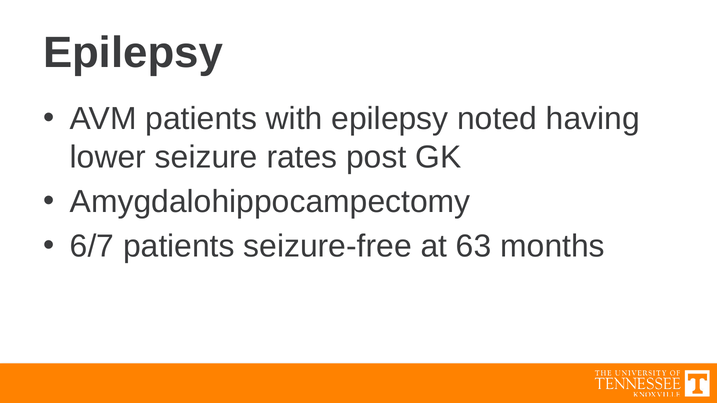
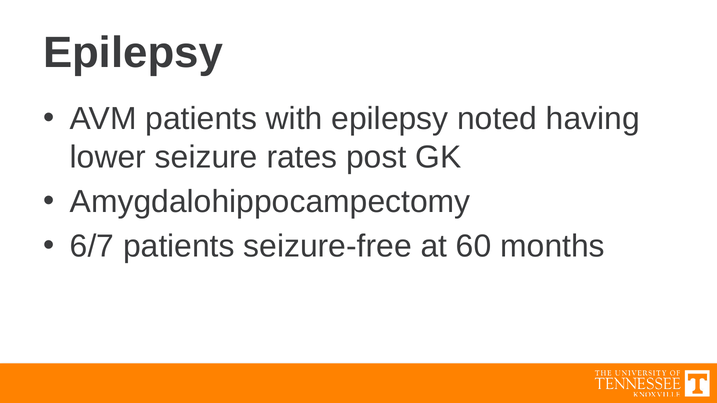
63: 63 -> 60 (474, 247)
